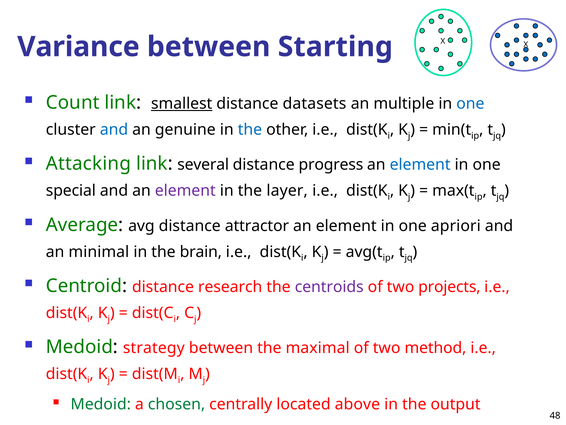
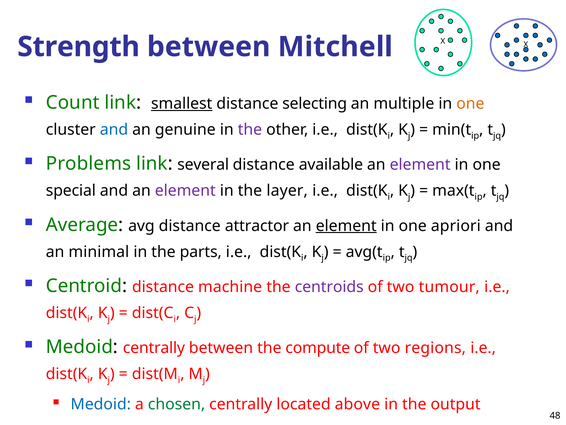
Variance: Variance -> Strength (79, 47)
Starting: Starting -> Mitchell (335, 47)
datasets: datasets -> selecting (315, 103)
one colour: blue -> orange (470, 103)
the colour: blue -> purple (250, 129)
Attacking: Attacking -> Problems (89, 164)
progress: progress -> available (331, 165)
element colour: blue -> purple (420, 165)
element underline: none -> present (346, 226)
brain: brain -> parts (201, 252)
research: research -> machine (230, 287)
projects: projects -> tumour (449, 287)
Medoid strategy: strategy -> centrally (154, 348)
maximal: maximal -> compute (318, 348)
method: method -> regions (435, 348)
Medoid colour: green -> blue (101, 404)
